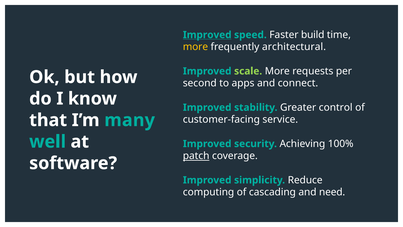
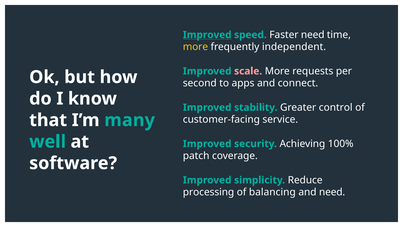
Faster build: build -> need (313, 35)
architectural: architectural -> independent (294, 47)
scale colour: light green -> pink (248, 71)
patch underline: present -> none (196, 156)
computing: computing -> processing (209, 192)
cascading: cascading -> balancing (272, 192)
